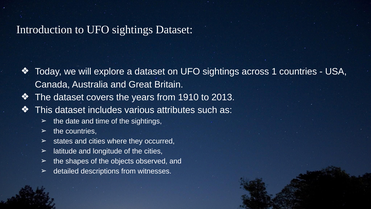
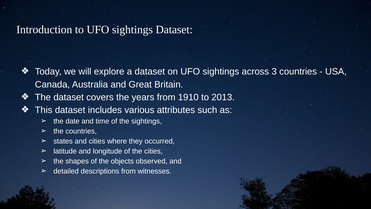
1: 1 -> 3 (274, 72)
